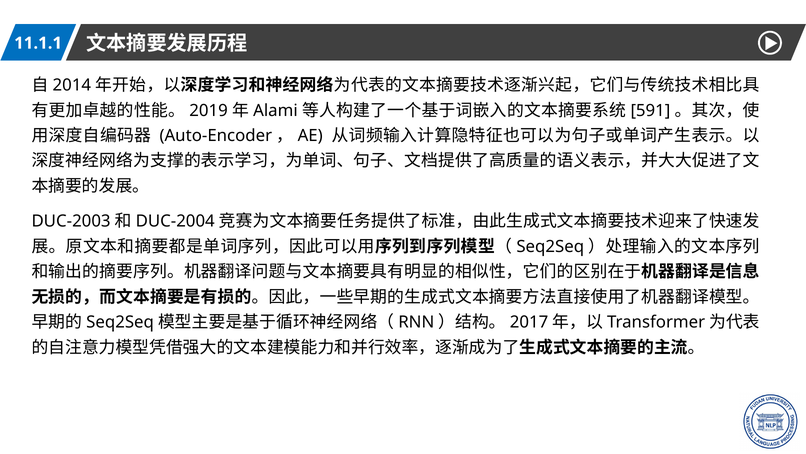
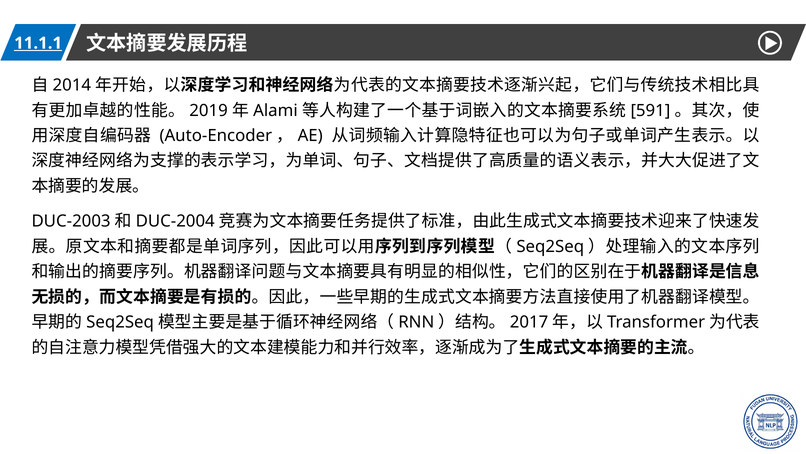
11.1.1 underline: none -> present (38, 43)
